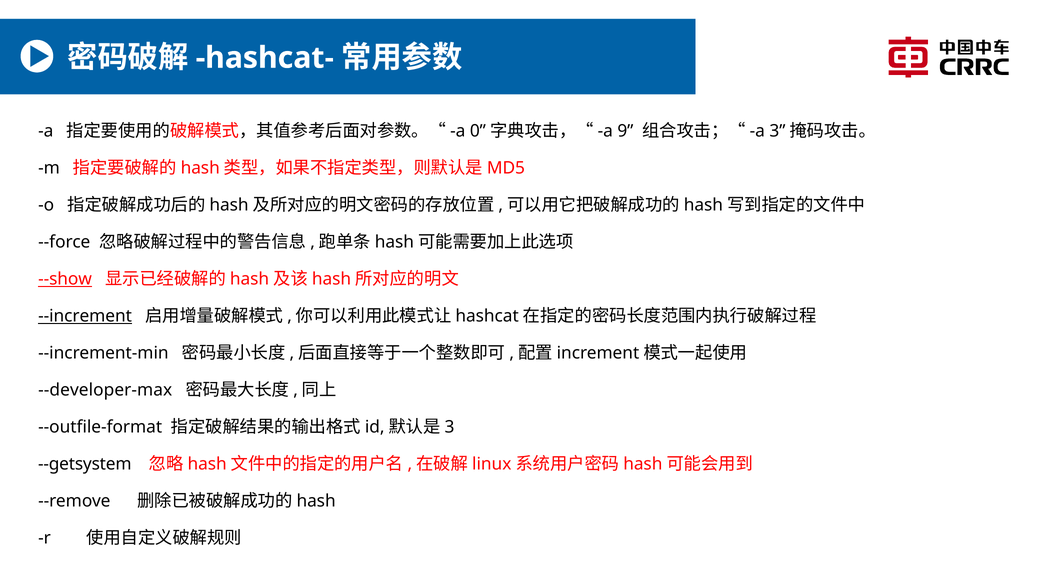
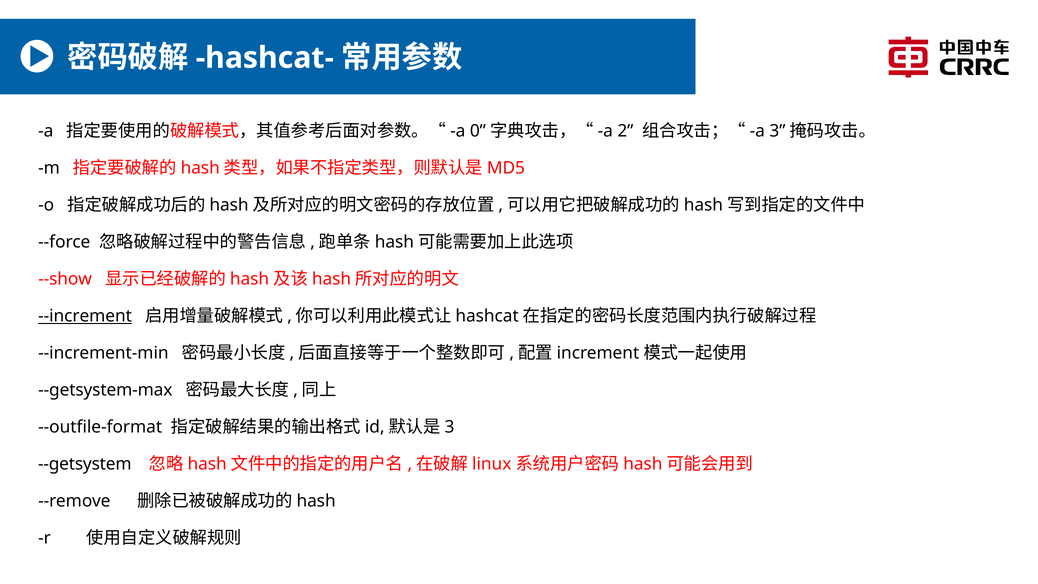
9: 9 -> 2 (625, 131)
--show underline: present -> none (65, 279)
--developer-max: --developer-max -> --getsystem-max (105, 390)
